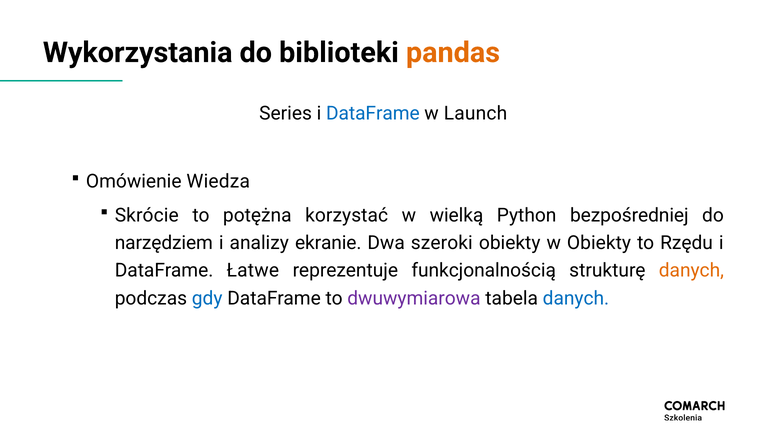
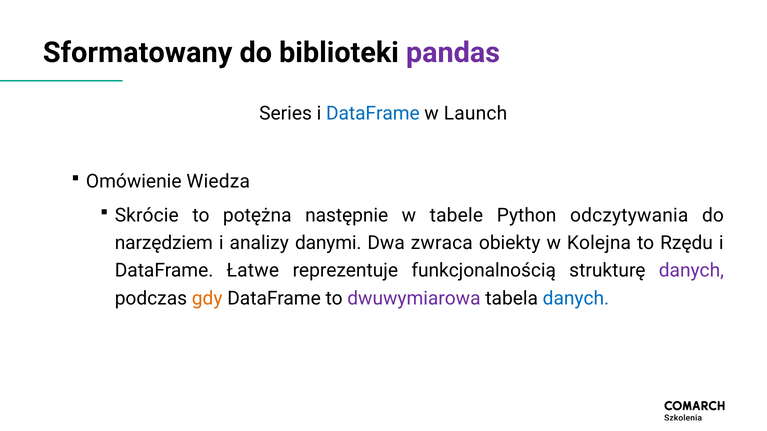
Wykorzystania: Wykorzystania -> Sformatowany (138, 53)
pandas colour: orange -> purple (453, 53)
korzystać: korzystać -> następnie (347, 216)
wielką: wielką -> tabele (456, 216)
bezpośredniej: bezpośredniej -> odczytywania (629, 216)
ekranie: ekranie -> danymi (328, 243)
szeroki: szeroki -> zwraca (442, 243)
w Obiekty: Obiekty -> Kolejna (599, 243)
danych colour: orange -> purple (691, 271)
gdy colour: blue -> orange (207, 299)
